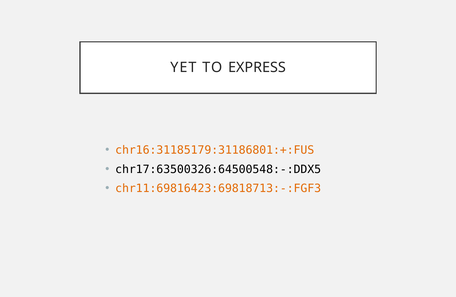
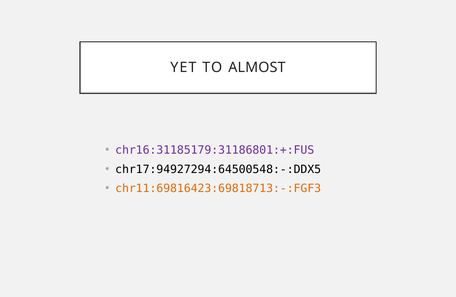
EXPRESS: EXPRESS -> ALMOST (257, 67)
chr16:31185179:31186801:+:FUS colour: orange -> purple (215, 150)
chr17:63500326:64500548:-:DDX5: chr17:63500326:64500548:-:DDX5 -> chr17:94927294:64500548:-:DDX5 (218, 169)
